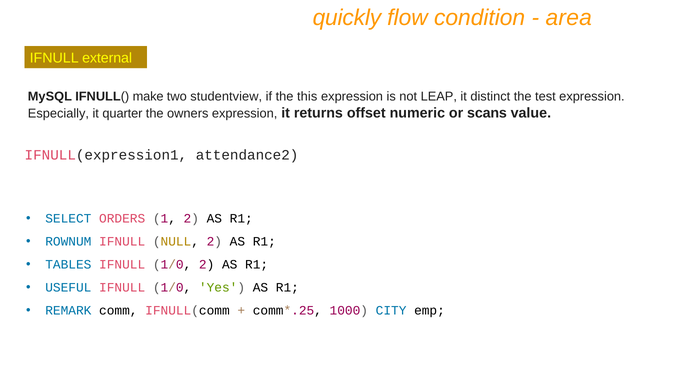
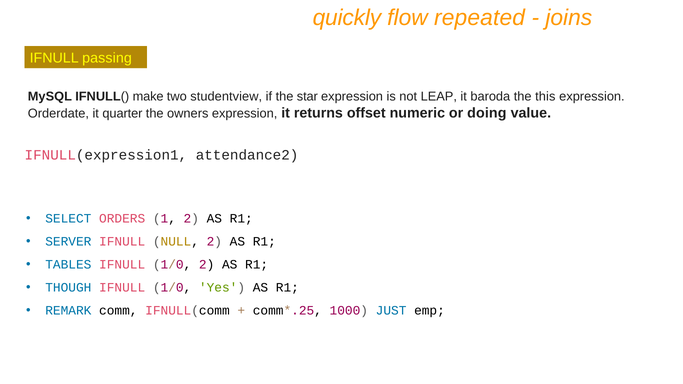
condition: condition -> repeated (480, 18)
area: area -> joins (569, 18)
external: external -> passing (107, 58)
this: this -> star (307, 97)
distinct: distinct -> baroda (490, 97)
test: test -> this (545, 97)
Especially: Especially -> Orderdate (58, 113)
scans: scans -> doing (487, 113)
ROWNUM: ROWNUM -> SERVER (68, 242)
USEFUL: USEFUL -> THOUGH (68, 288)
CITY: CITY -> JUST (391, 311)
